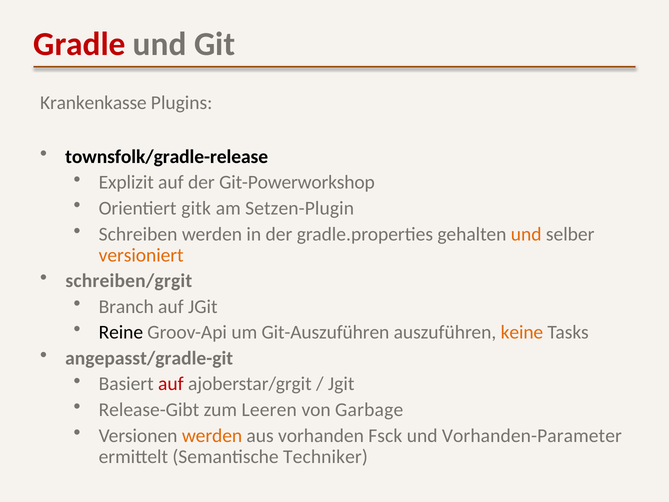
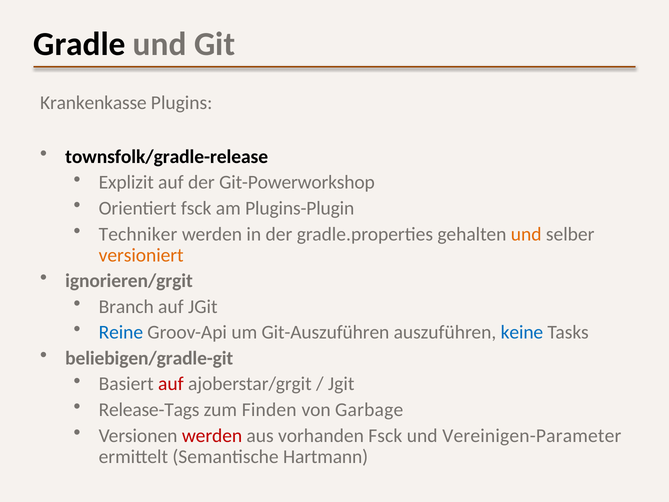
Gradle colour: red -> black (79, 44)
Orientiert gitk: gitk -> fsck (196, 208)
Setzen-Plugin: Setzen-Plugin -> Plugins-Plugin (300, 208)
Schreiben: Schreiben -> Techniker (138, 234)
schreiben/grgit: schreiben/grgit -> ignorieren/grgit (129, 281)
Reine colour: black -> blue (121, 332)
keine colour: orange -> blue (522, 332)
angepasst/gradle-git: angepasst/gradle-git -> beliebigen/gradle-git (149, 358)
Release-Gibt: Release-Gibt -> Release-Tags (149, 410)
Leeren: Leeren -> Finden (269, 410)
werden colour: orange -> red (212, 435)
Vorhanden-Parameter: Vorhanden-Parameter -> Vereinigen-Parameter (532, 435)
Techniker: Techniker -> Hartmann (326, 456)
